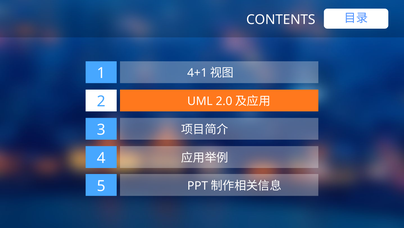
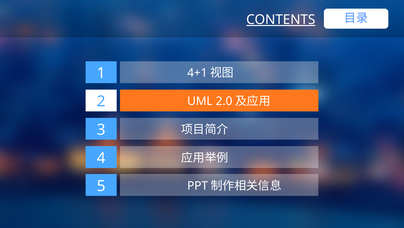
CONTENTS underline: none -> present (281, 20)
